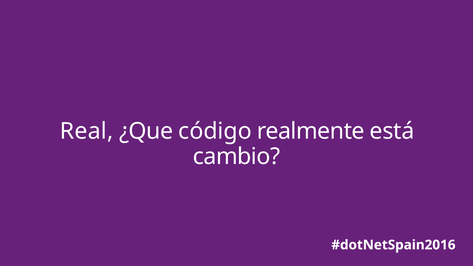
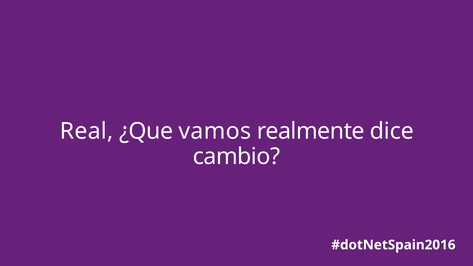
código: código -> vamos (215, 131)
está: está -> dice (392, 131)
